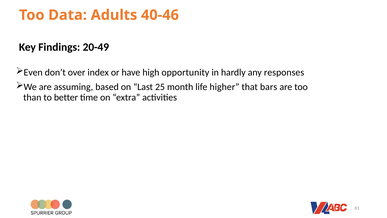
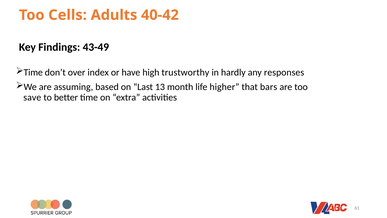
Data: Data -> Cells (68, 15)
40-46: 40-46 -> 40-42 (160, 15)
20-49: 20-49 -> 43-49 (96, 47)
Even: Even -> Time (33, 72)
opportunity: opportunity -> trustworthy (185, 72)
25: 25 -> 13 (160, 87)
than: than -> save (32, 97)
